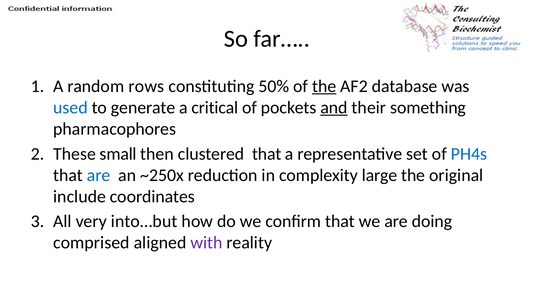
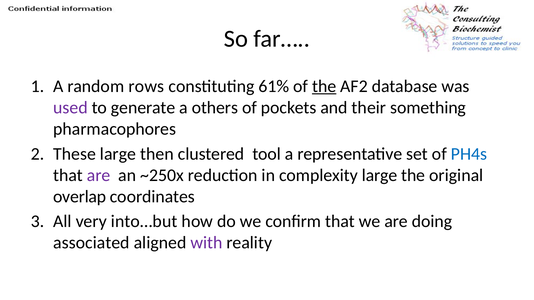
50%: 50% -> 61% (274, 86)
used colour: blue -> purple (70, 108)
critical: critical -> others (215, 108)
and underline: present -> none (334, 108)
These small: small -> large (118, 154)
clustered that: that -> tool (267, 154)
are colour: blue -> purple (99, 175)
include: include -> overlap (80, 197)
comprised: comprised -> associated (91, 243)
